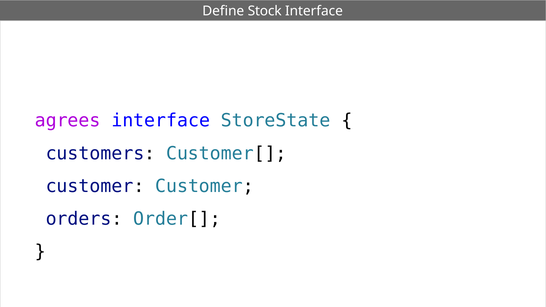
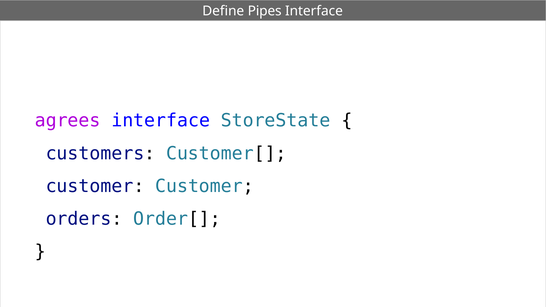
Stock: Stock -> Pipes (265, 11)
